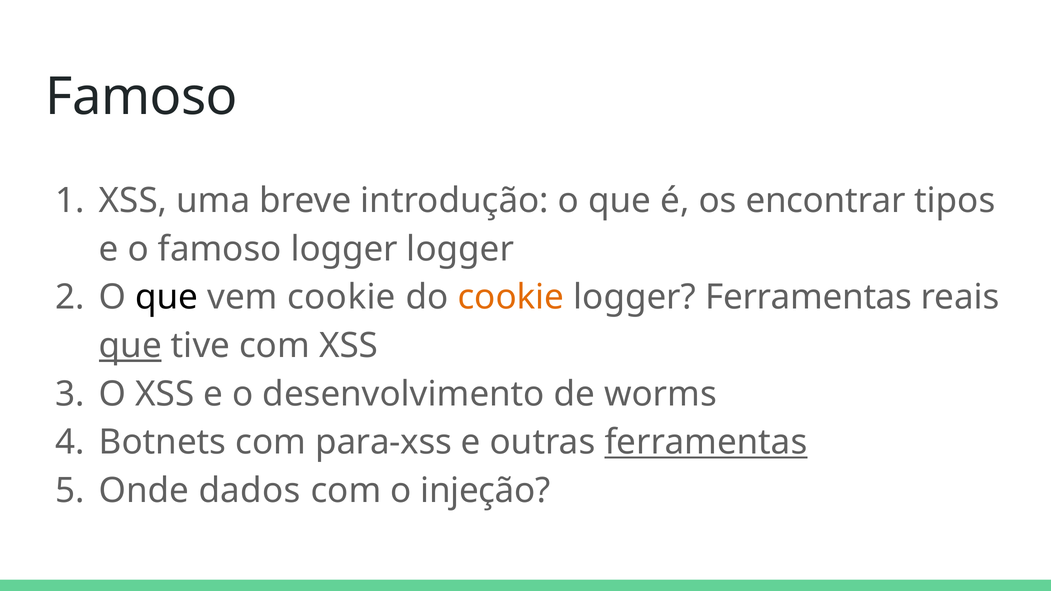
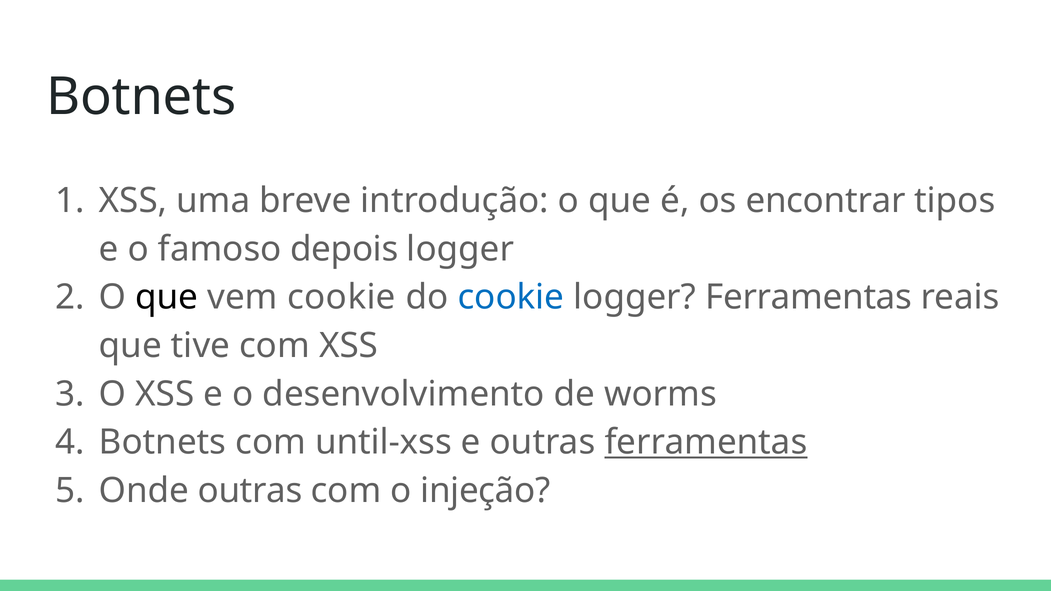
Famoso: Famoso -> Botnets (141, 97)
famoso logger: logger -> depois (344, 249)
cookie colour: orange -> blue (511, 297)
que underline: present -> none (130, 346)
para-xss: para-xss -> until-xss (384, 442)
Onde dados: dados -> outras (250, 491)
